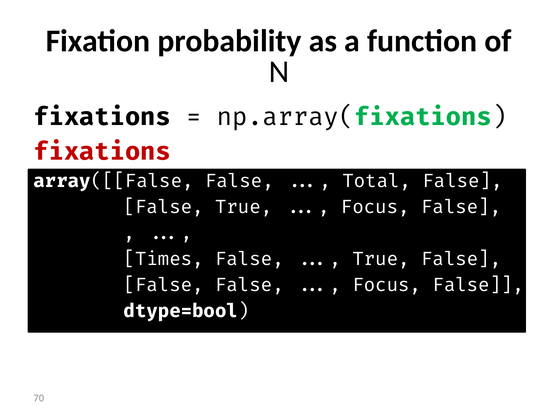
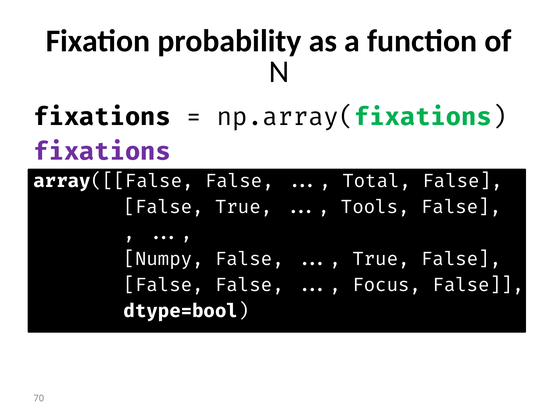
fixations colour: red -> purple (102, 152)
Focus: Focus -> Tools (375, 207)
Times: Times -> Numpy (164, 259)
